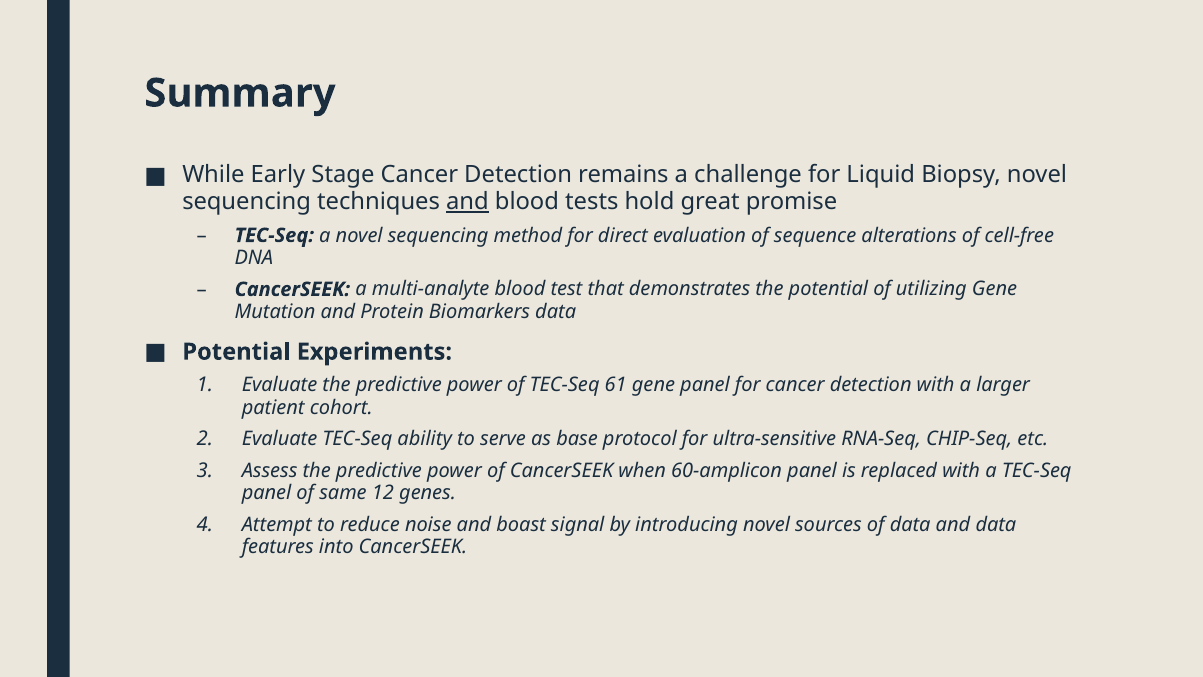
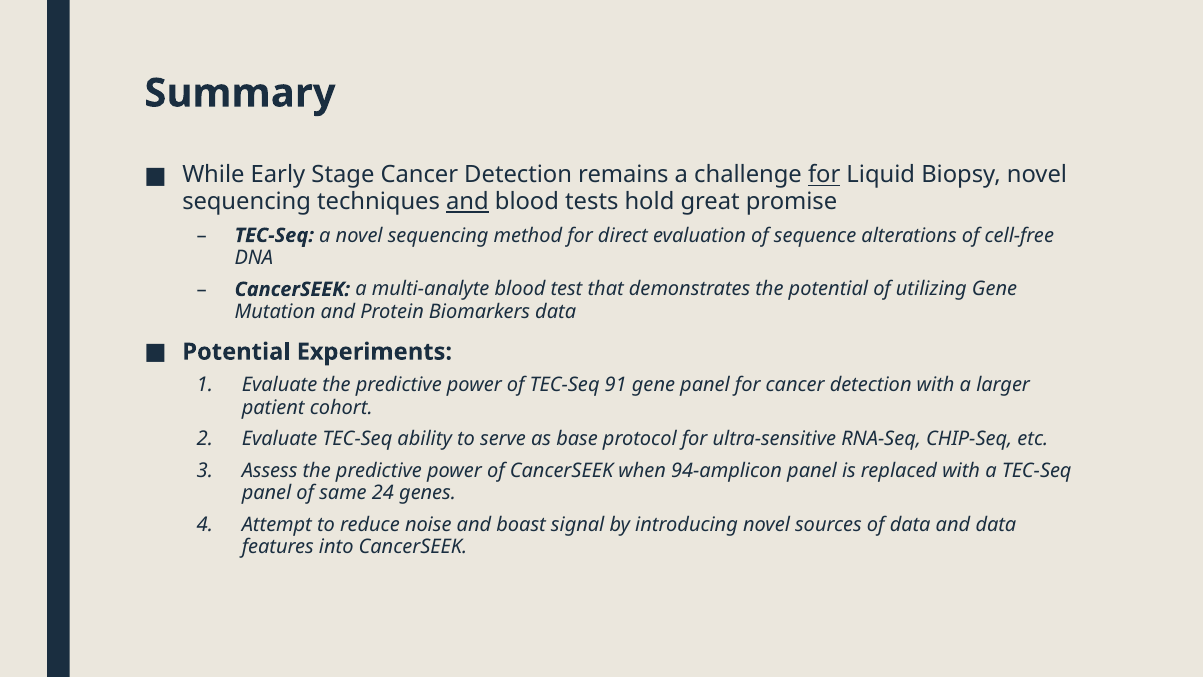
for underline: none -> present (824, 175)
61: 61 -> 91 (616, 385)
60-amplicon: 60-amplicon -> 94-amplicon (727, 470)
12: 12 -> 24 (383, 493)
